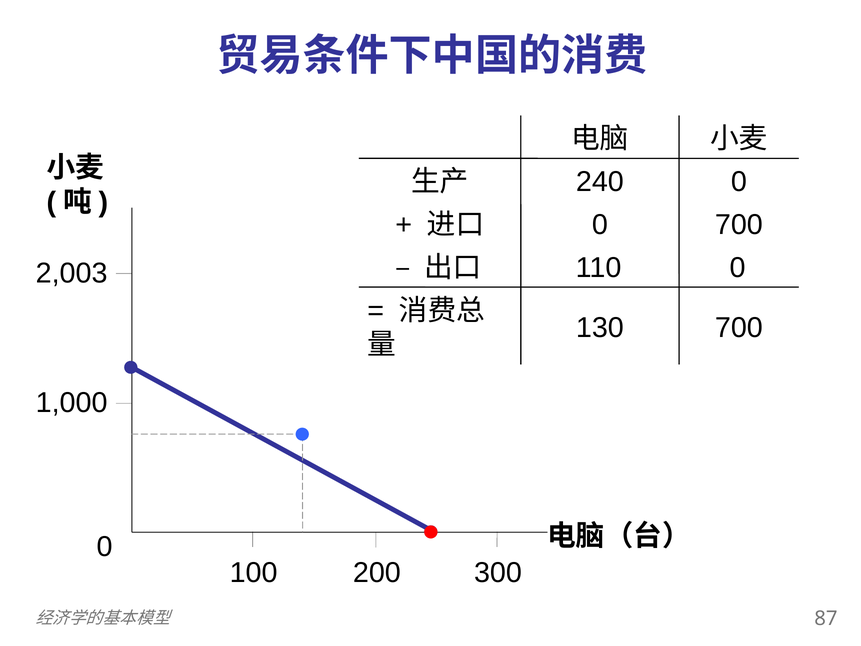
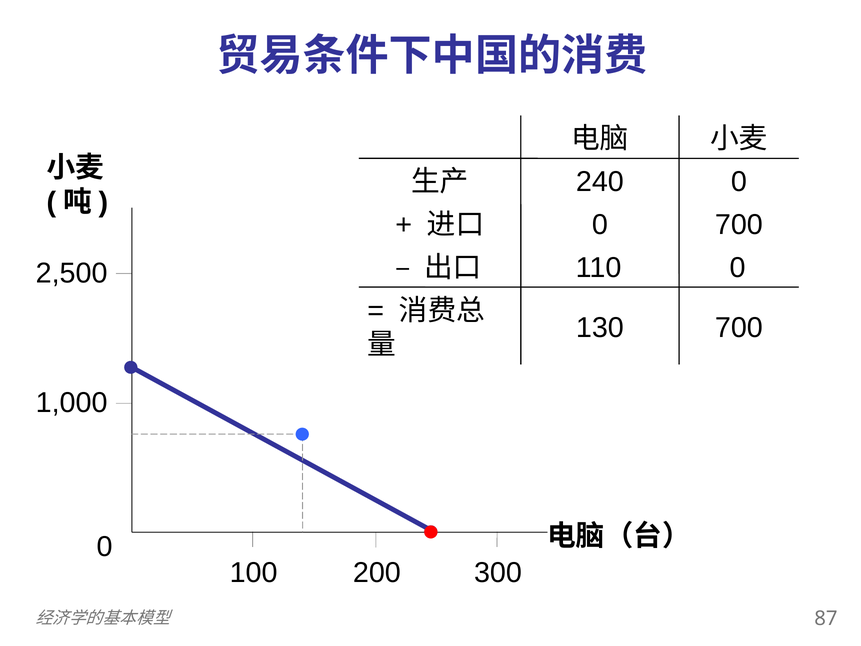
2,003: 2,003 -> 2,500 (72, 273)
